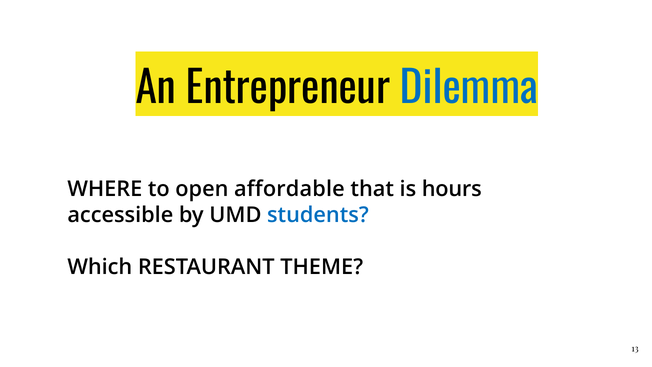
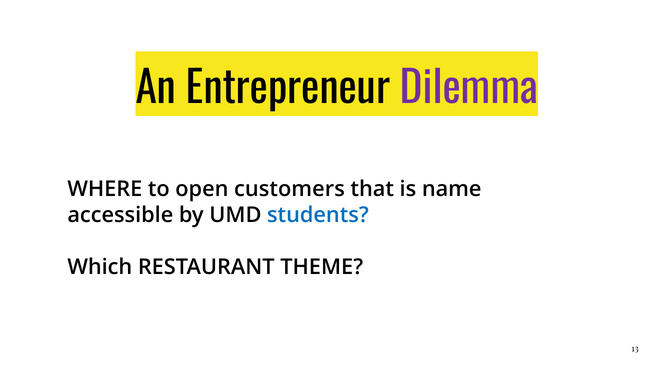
Dilemma colour: blue -> purple (469, 89)
affordable: affordable -> customers (289, 189)
hours: hours -> name (452, 189)
